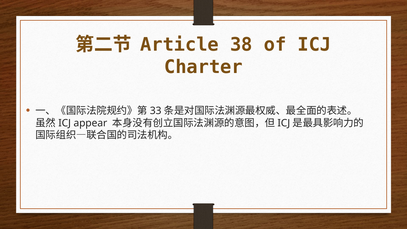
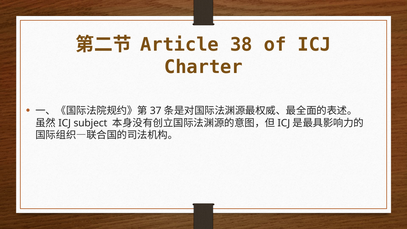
33: 33 -> 37 (156, 111)
appear: appear -> subject (90, 123)
